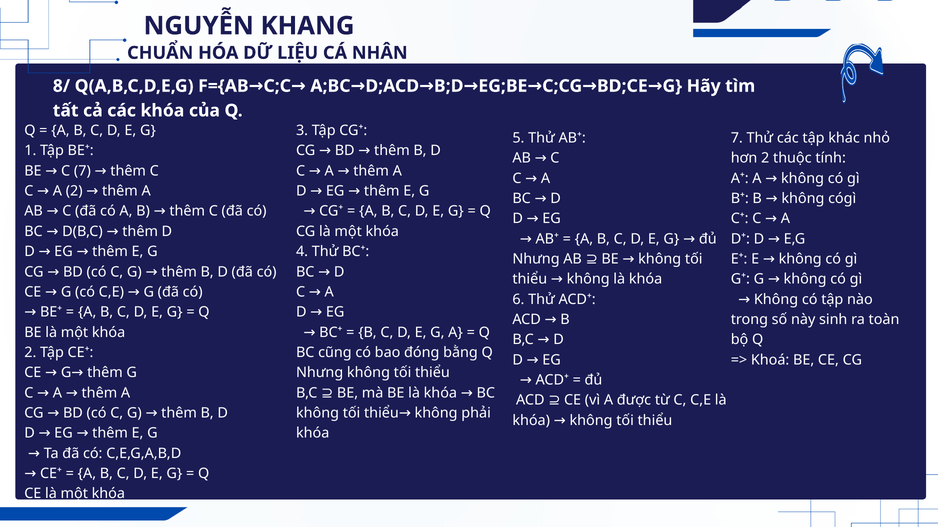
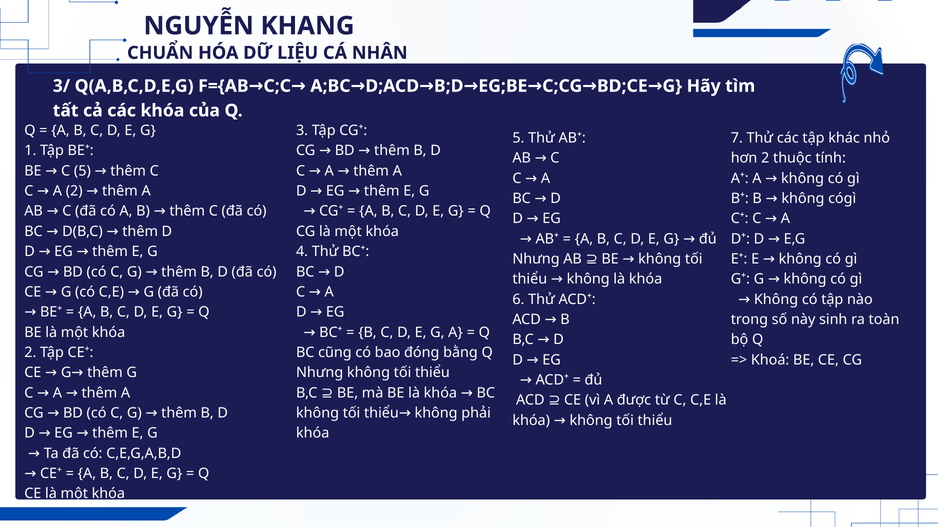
8/: 8/ -> 3/ (61, 86)
C 7: 7 -> 5 (82, 171)
